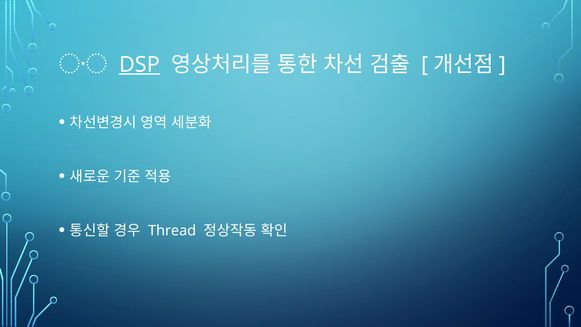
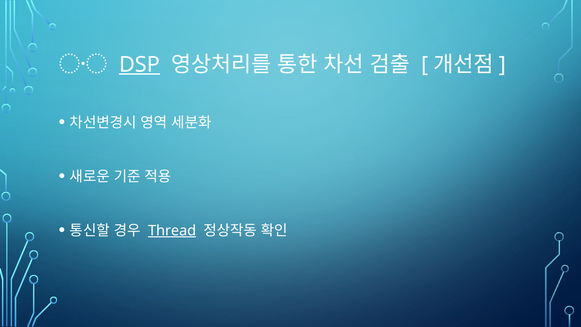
Thread underline: none -> present (172, 230)
